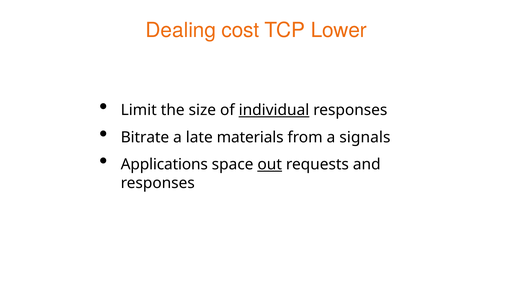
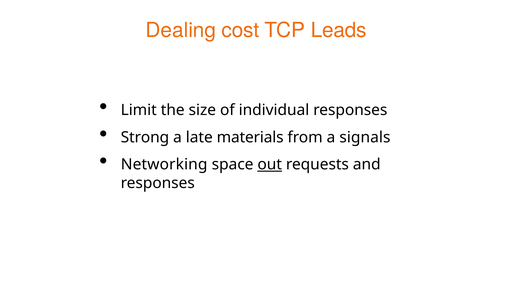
Lower: Lower -> Leads (339, 30)
individual underline: present -> none (274, 110)
Bitrate: Bitrate -> Strong (145, 137)
Applications: Applications -> Networking (164, 164)
